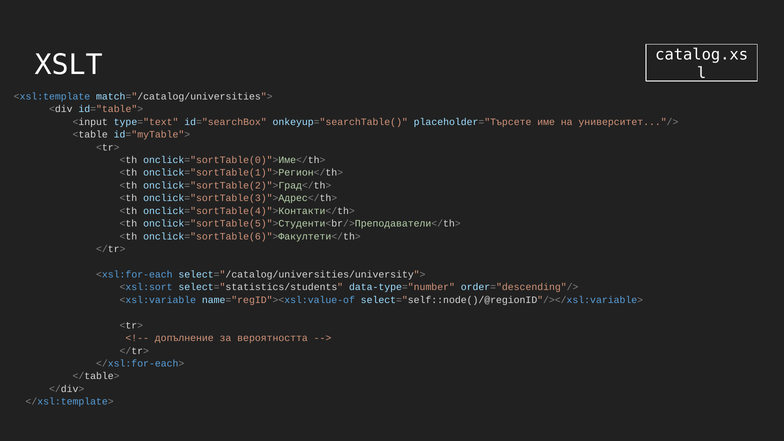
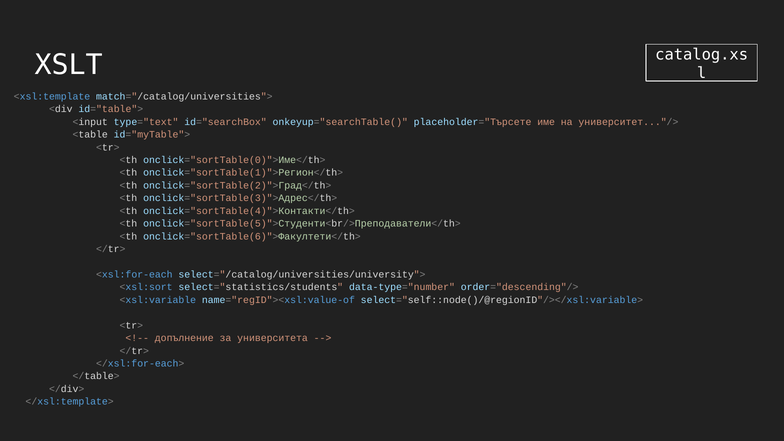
вероятността: вероятността -> университета (273, 338)
